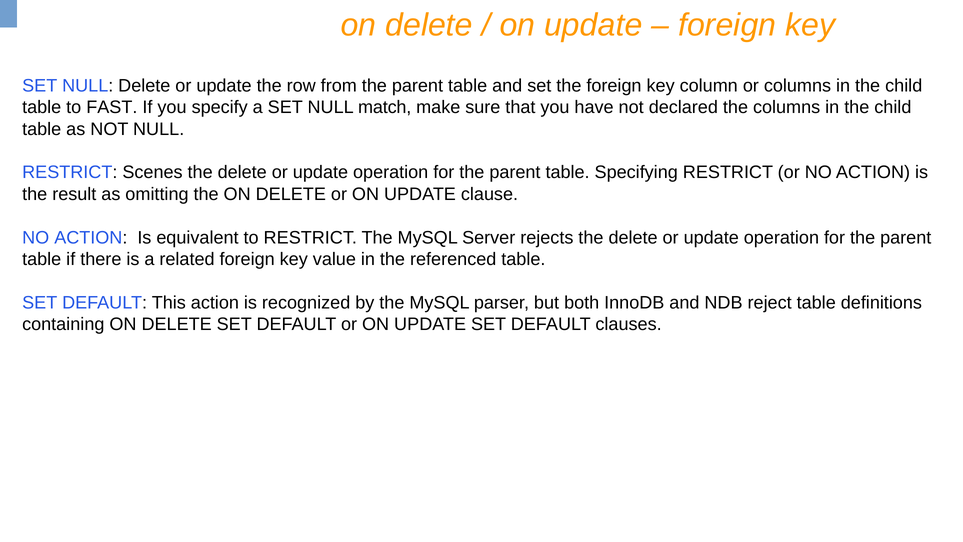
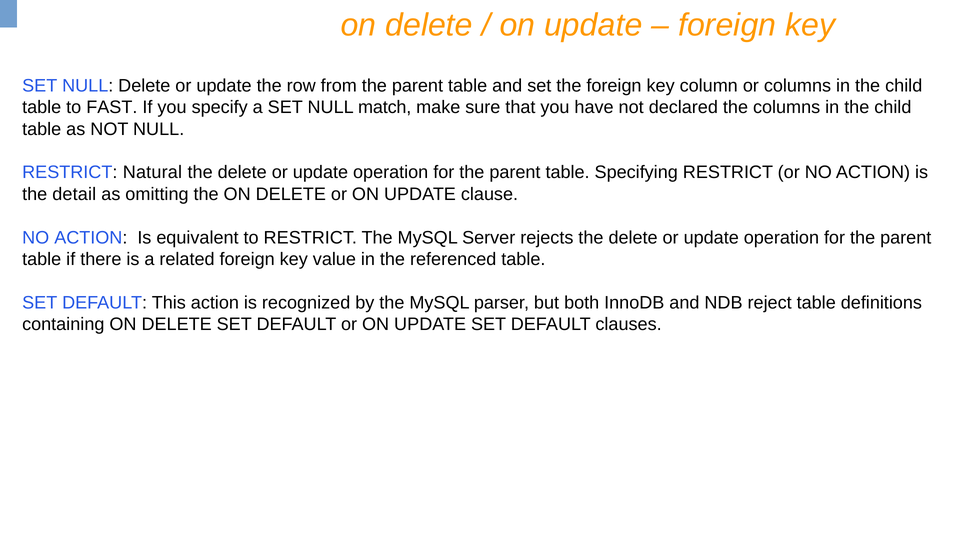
Scenes: Scenes -> Natural (152, 172)
result: result -> detail (74, 194)
